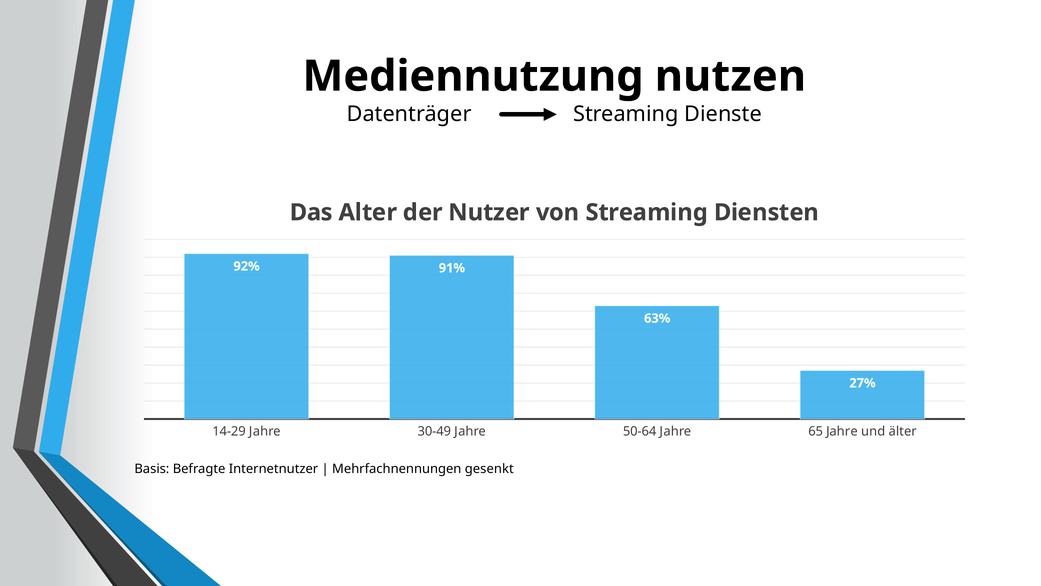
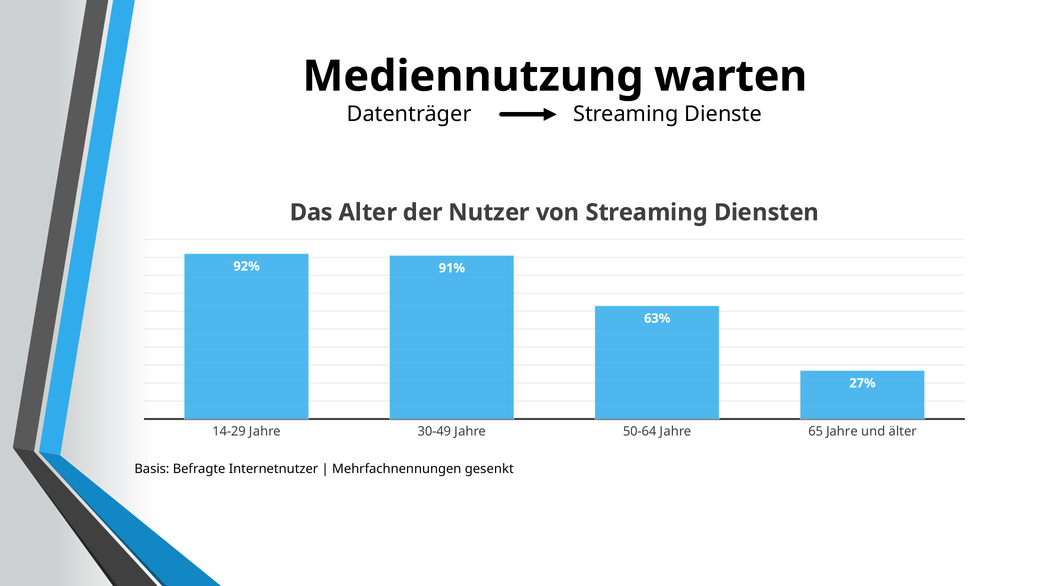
nutzen: nutzen -> warten (731, 76)
